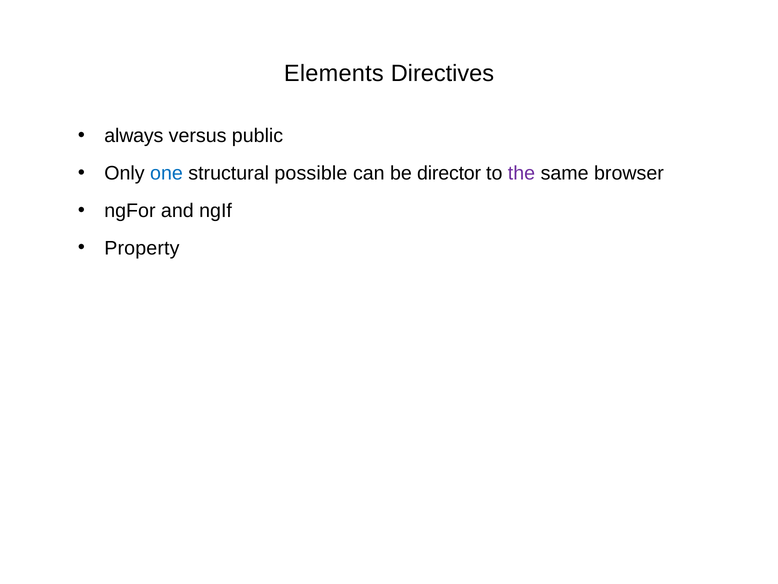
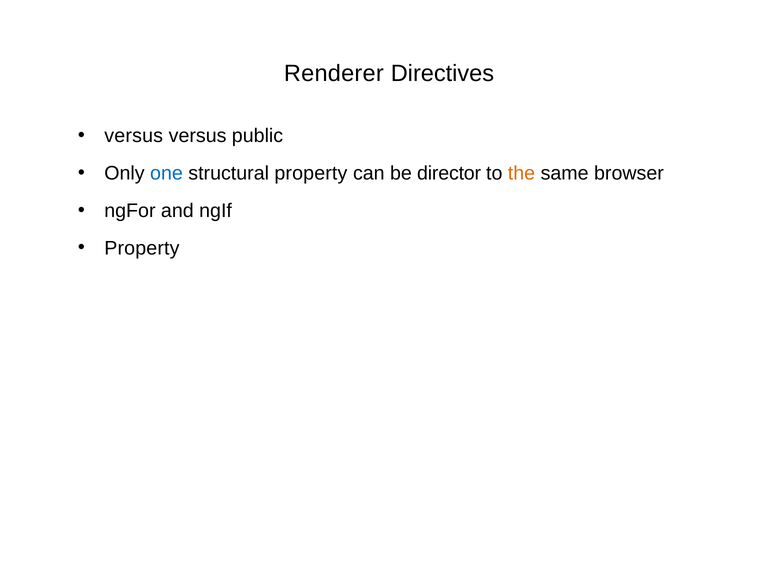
Elements: Elements -> Renderer (334, 74)
always: always -> versus (134, 136)
structural possible: possible -> property (311, 173)
the colour: purple -> orange (522, 173)
